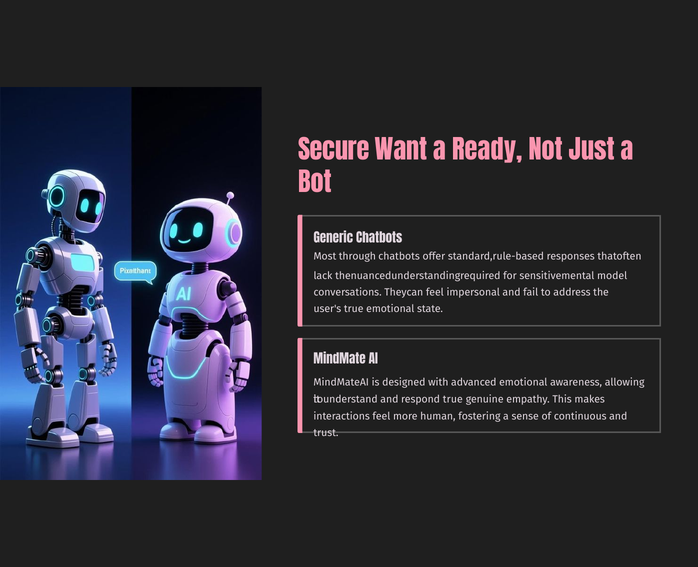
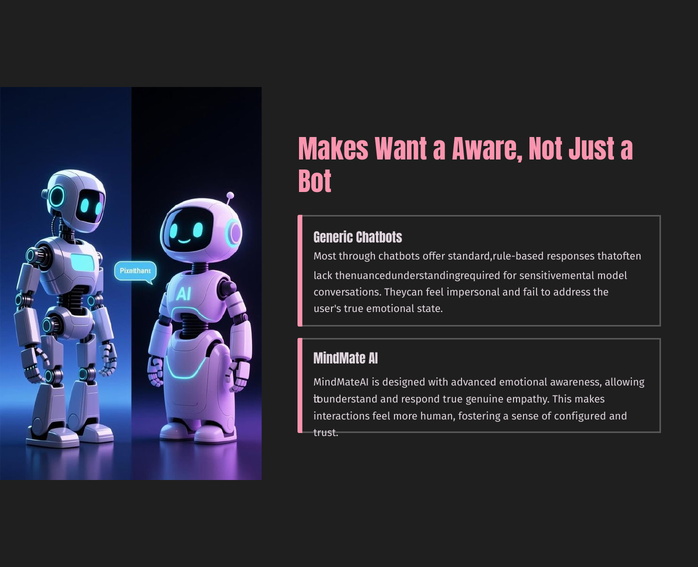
Secure: Secure -> Makes (334, 151)
Ready: Ready -> Aware (487, 151)
continuous: continuous -> configured (580, 417)
